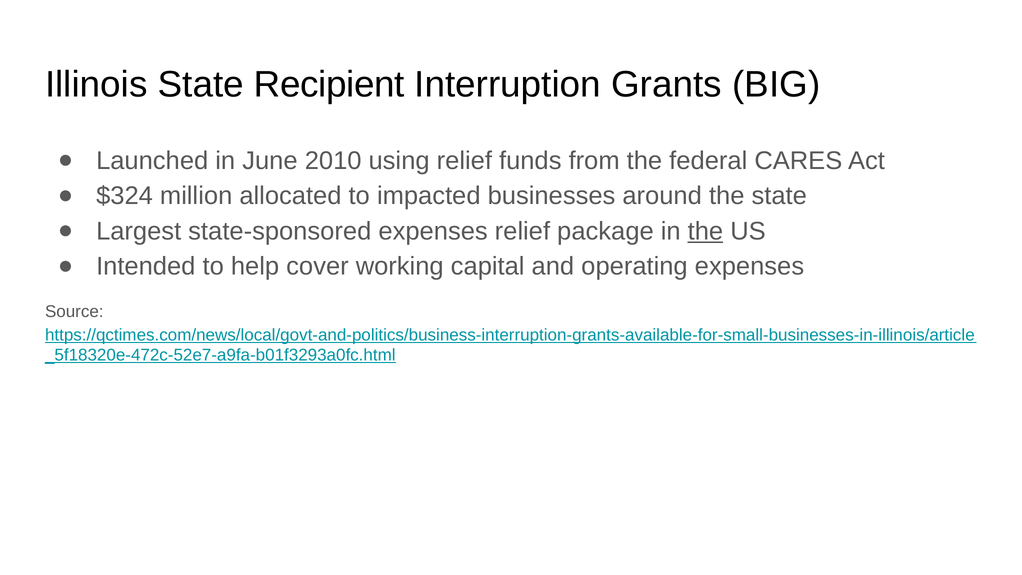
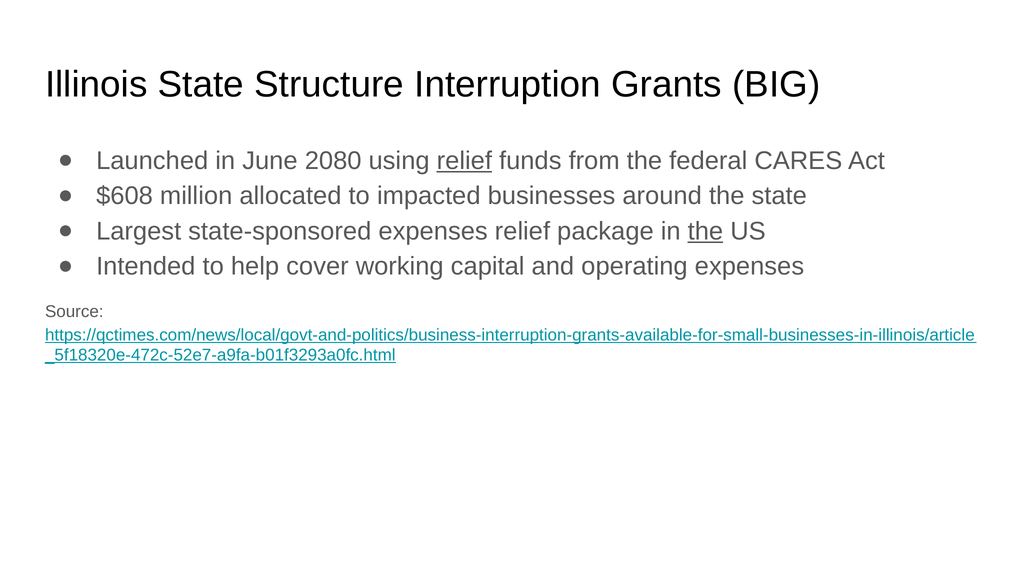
Recipient: Recipient -> Structure (329, 85)
2010: 2010 -> 2080 (333, 161)
relief underline: none -> present (464, 161)
$324: $324 -> $608 (125, 196)
